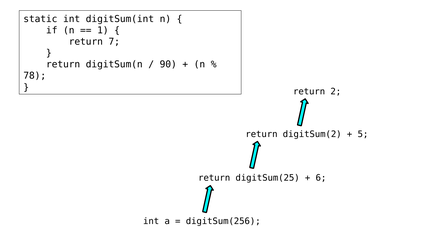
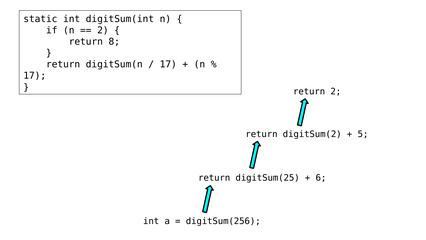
1: 1 -> 2 (103, 30)
7: 7 -> 8 (114, 42)
90: 90 -> 17 (168, 64)
78: 78 -> 17 (35, 76)
